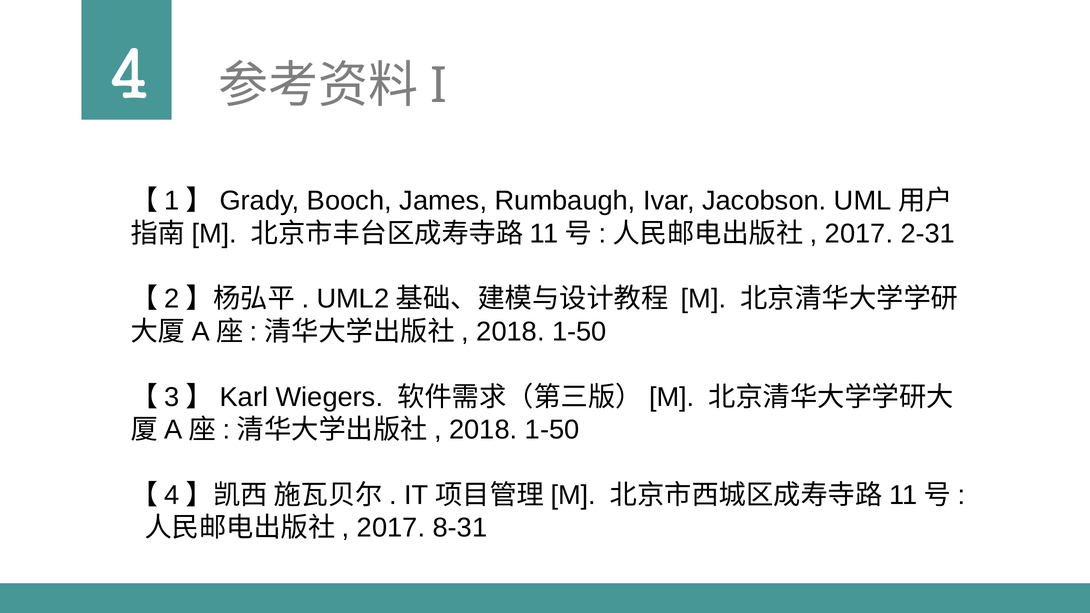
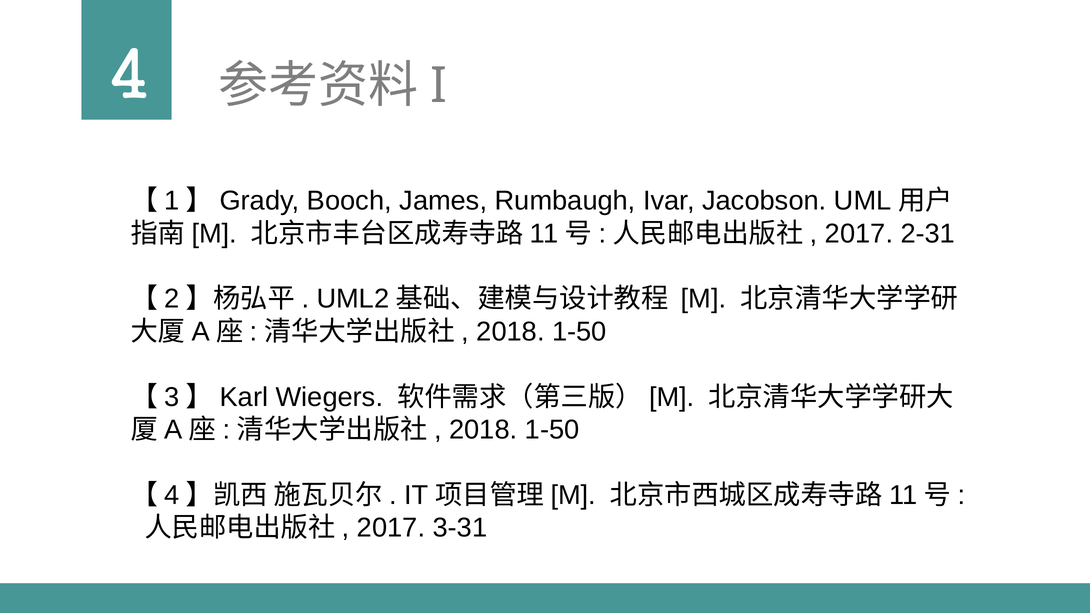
8-31: 8-31 -> 3-31 (460, 528)
